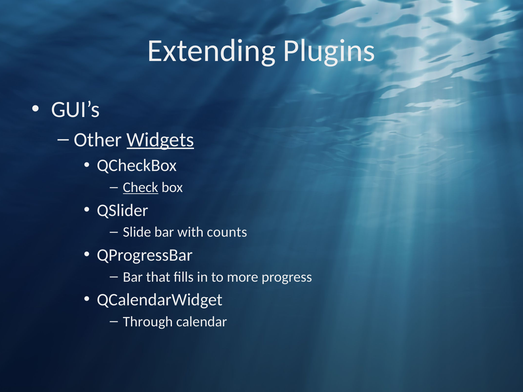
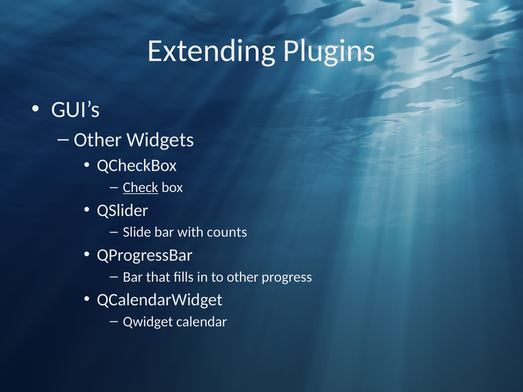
Widgets underline: present -> none (160, 140)
to more: more -> other (243, 277)
Through: Through -> Qwidget (148, 322)
